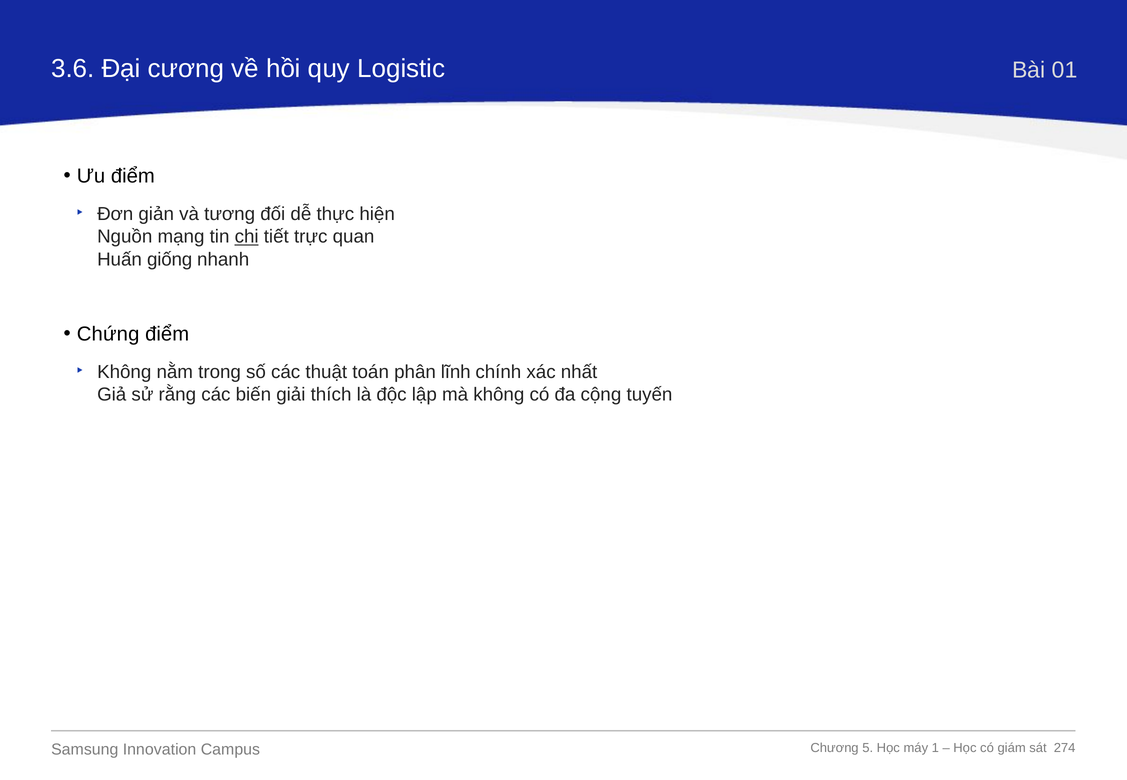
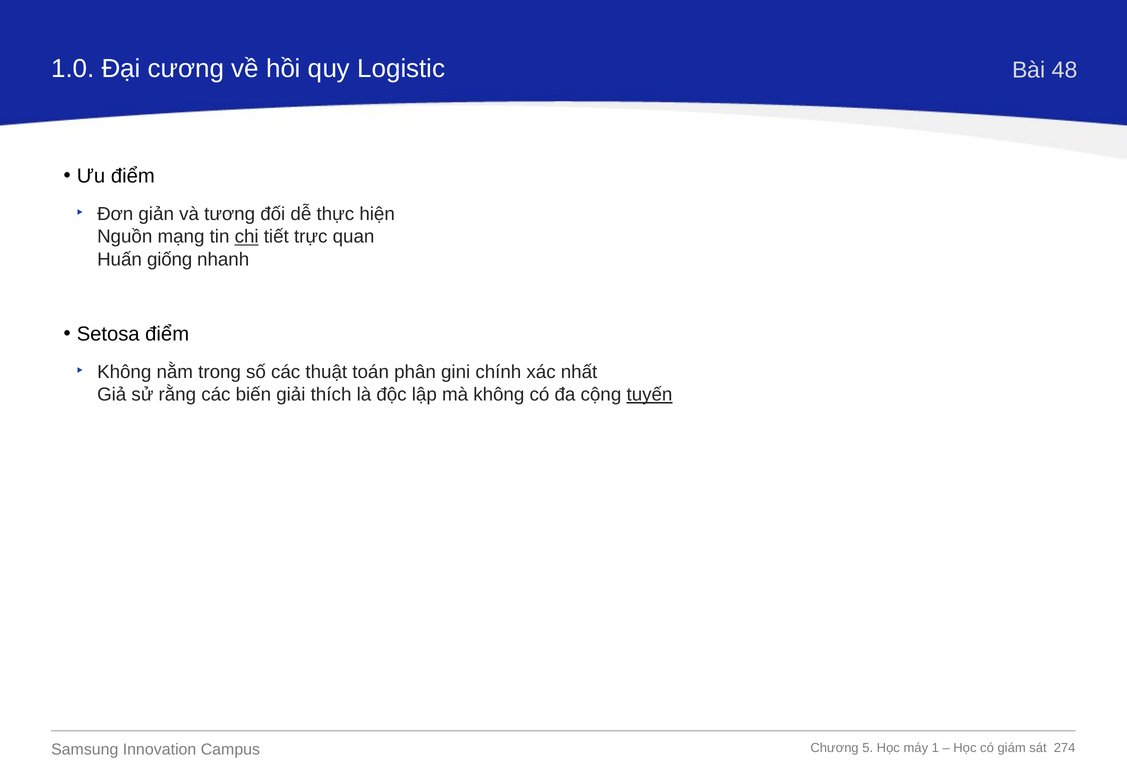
3.6: 3.6 -> 1.0 (73, 69)
01: 01 -> 48 (1065, 70)
Chứng: Chứng -> Setosa (108, 334)
lĩnh: lĩnh -> gini (456, 372)
tuyến underline: none -> present (650, 395)
